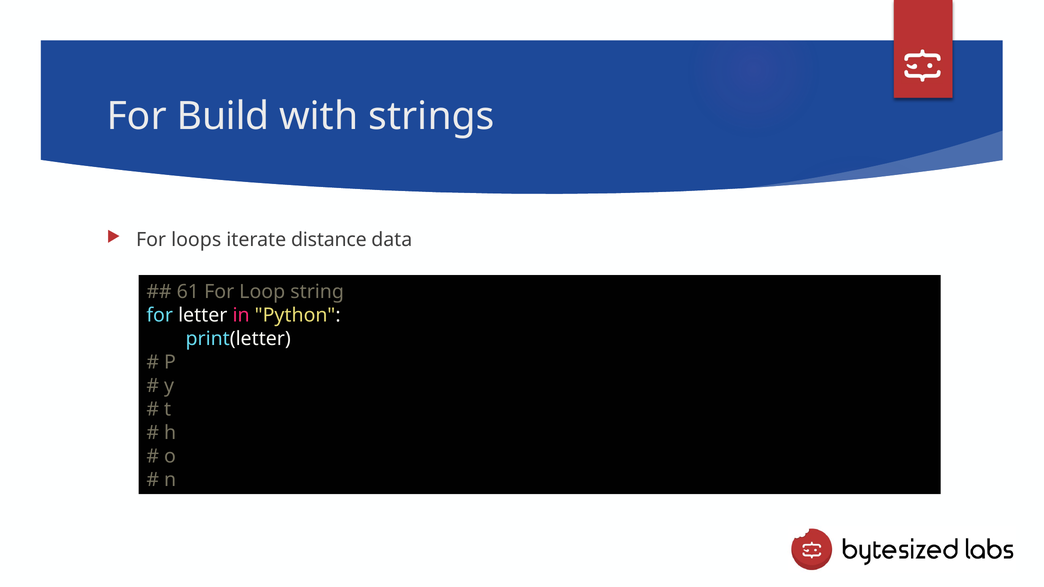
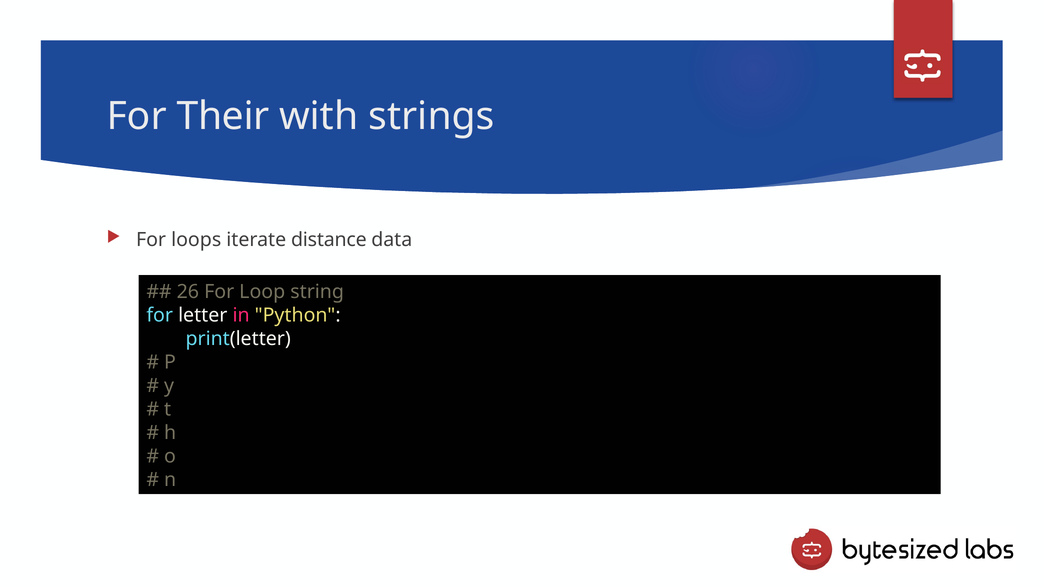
Build: Build -> Their (223, 116)
61: 61 -> 26 (188, 292)
